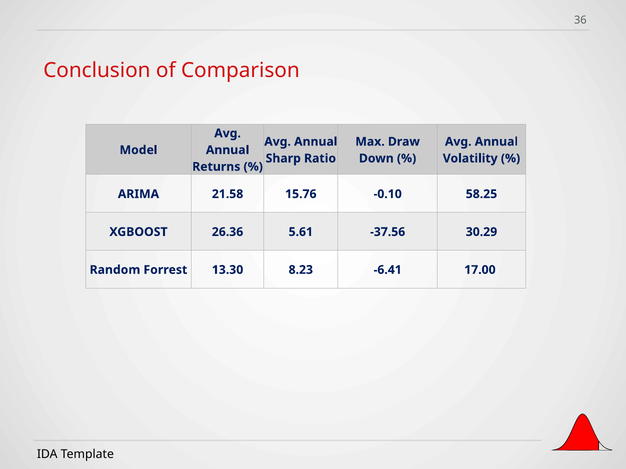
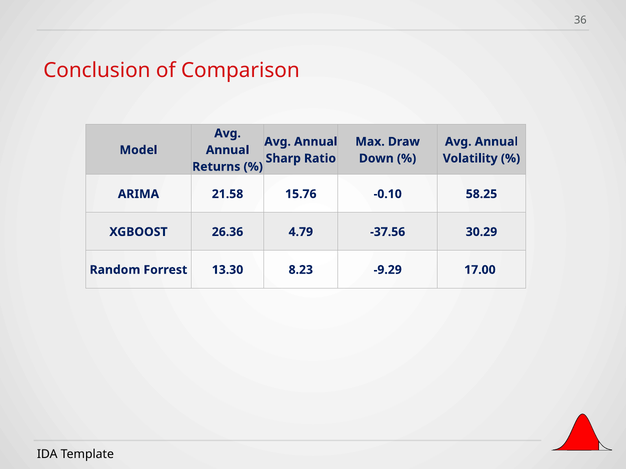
5.61: 5.61 -> 4.79 (301, 232)
-6.41: -6.41 -> -9.29 (388, 270)
